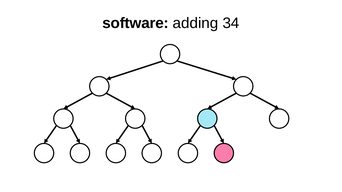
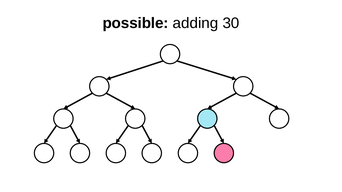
software: software -> possible (136, 23)
34: 34 -> 30 (231, 23)
